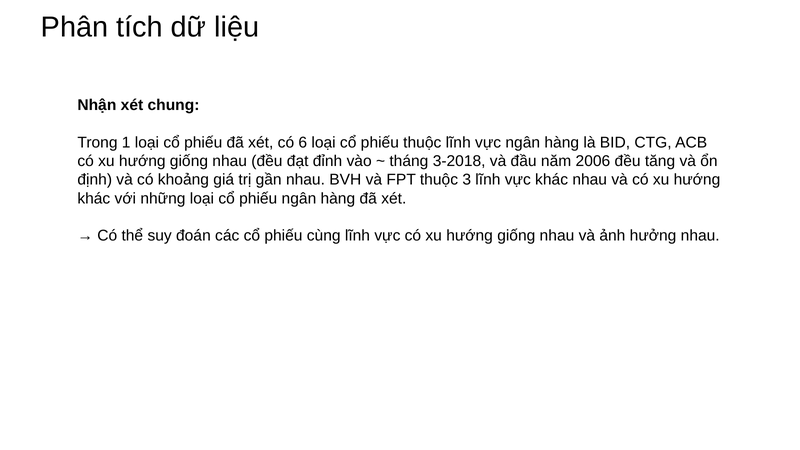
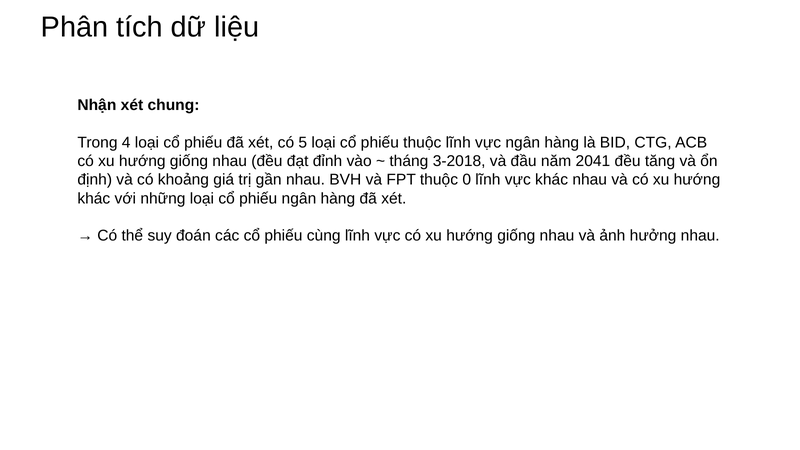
1: 1 -> 4 (126, 142)
6: 6 -> 5 (303, 142)
2006: 2006 -> 2041 (593, 161)
3: 3 -> 0 (467, 180)
